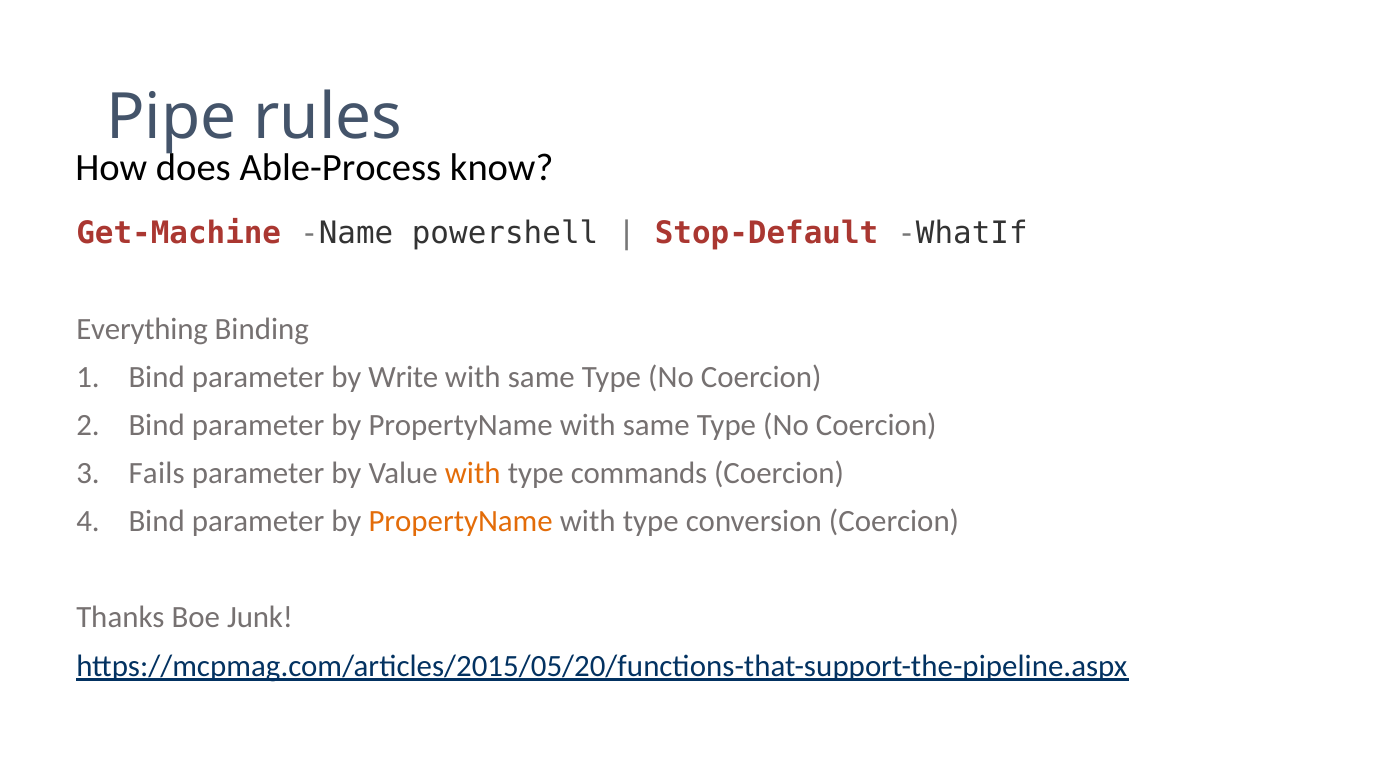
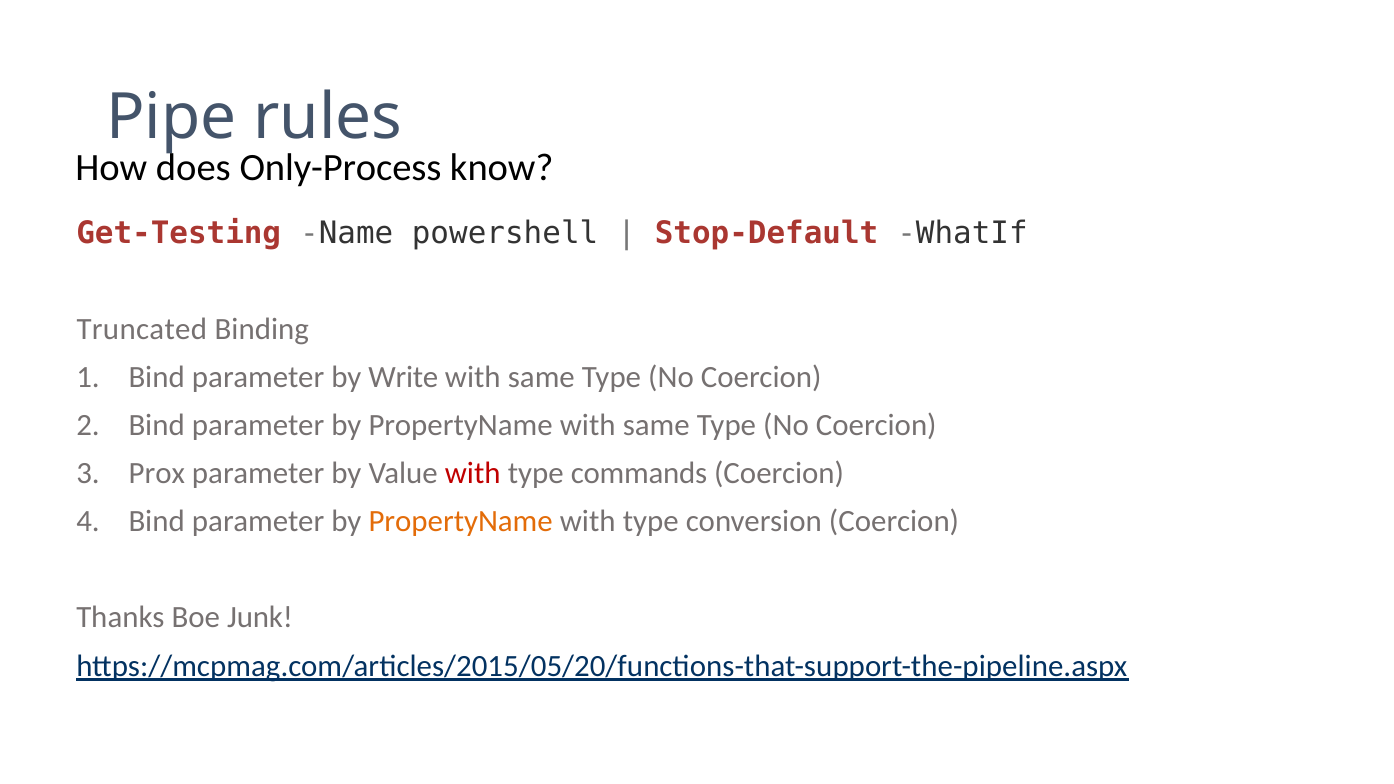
Able-Process: Able-Process -> Only-Process (340, 168)
Get-Machine: Get-Machine -> Get-Testing (179, 233)
Everything: Everything -> Truncated (142, 329)
Fails: Fails -> Prox (157, 473)
with colour: orange -> red (473, 473)
